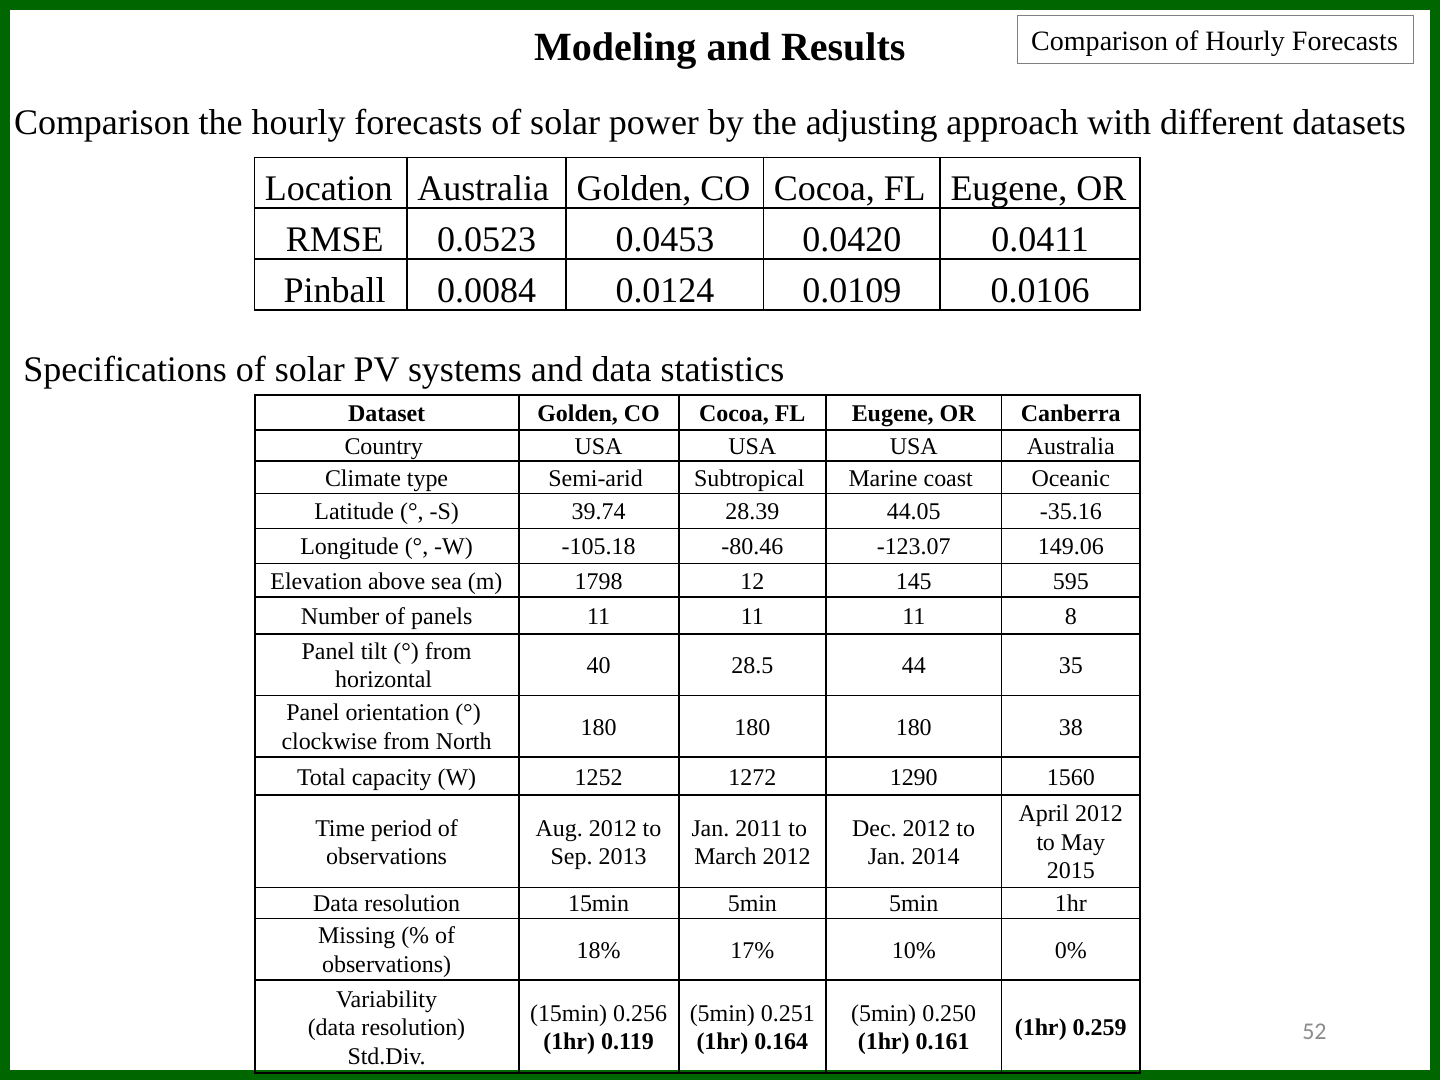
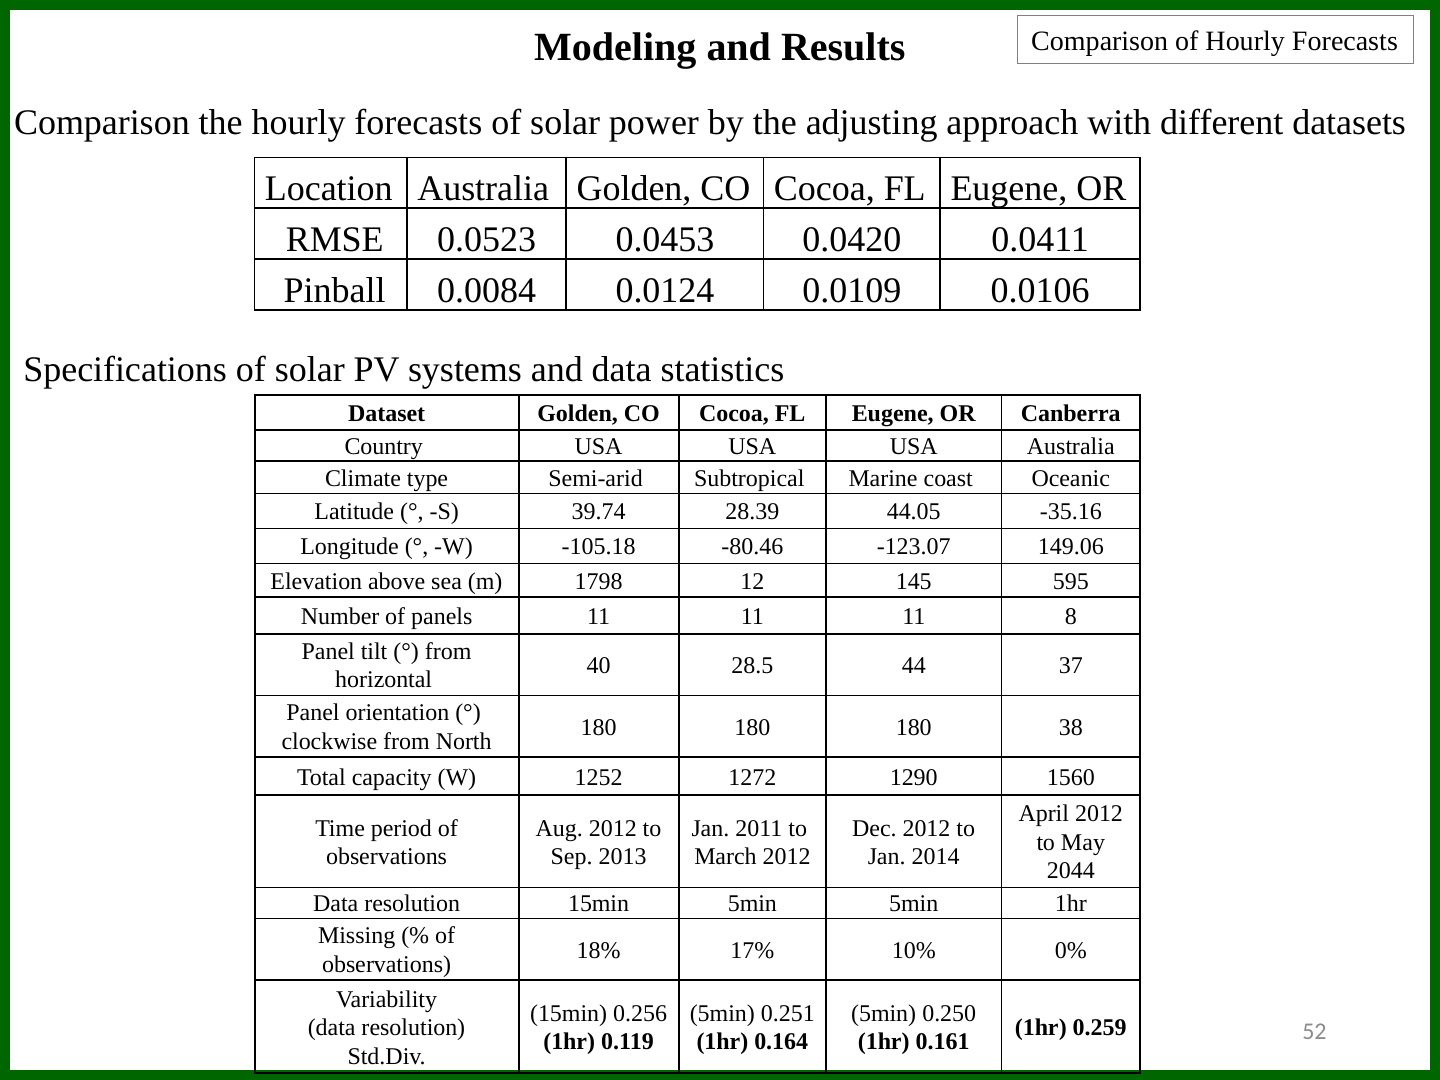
35: 35 -> 37 (1071, 666)
2015: 2015 -> 2044 (1071, 871)
